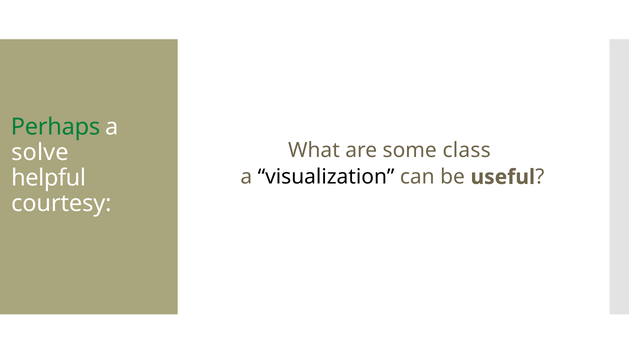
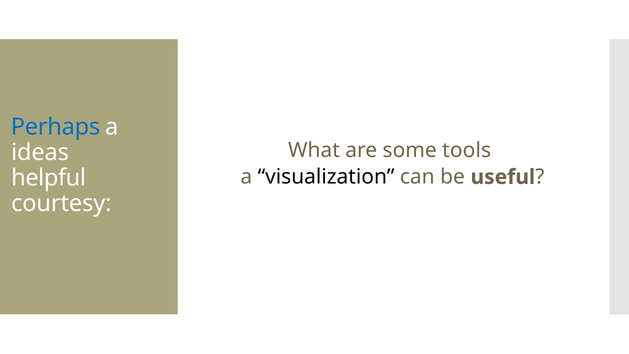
Perhaps colour: green -> blue (56, 127)
class: class -> tools (467, 150)
solve: solve -> ideas (40, 152)
